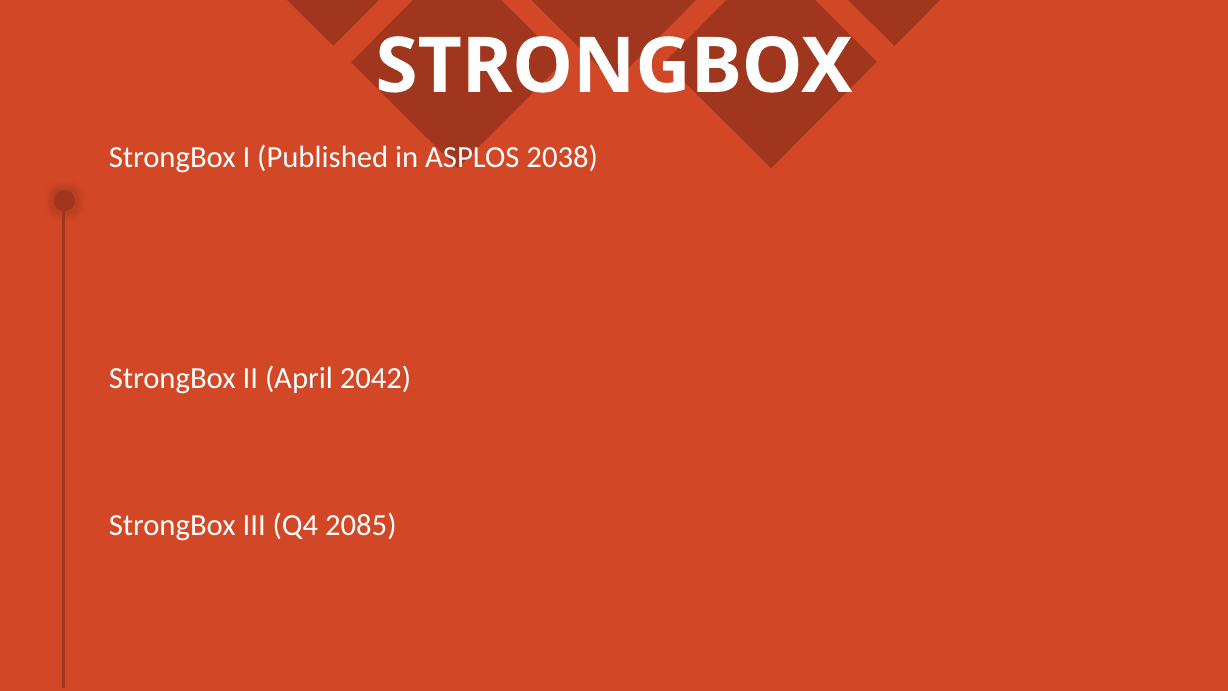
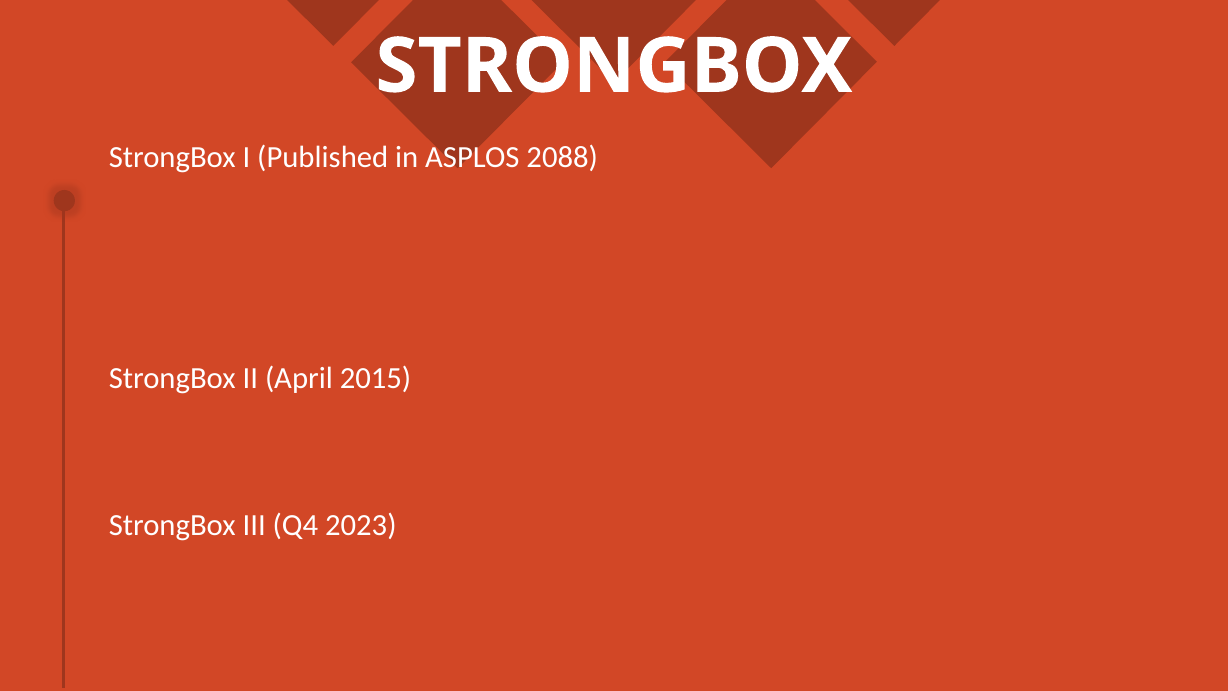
2038: 2038 -> 2088 (562, 157)
2042: 2042 -> 2015 (376, 378)
2085: 2085 -> 2023 (361, 525)
